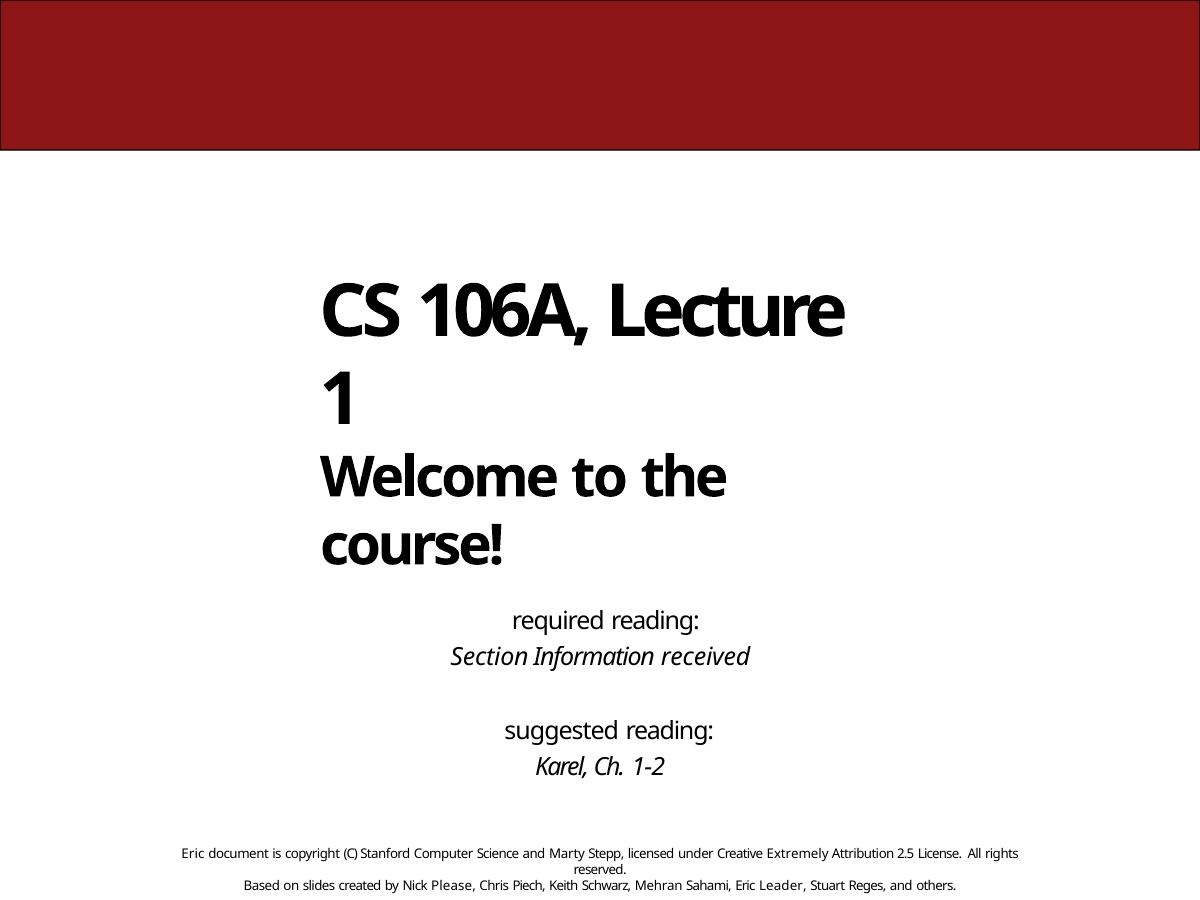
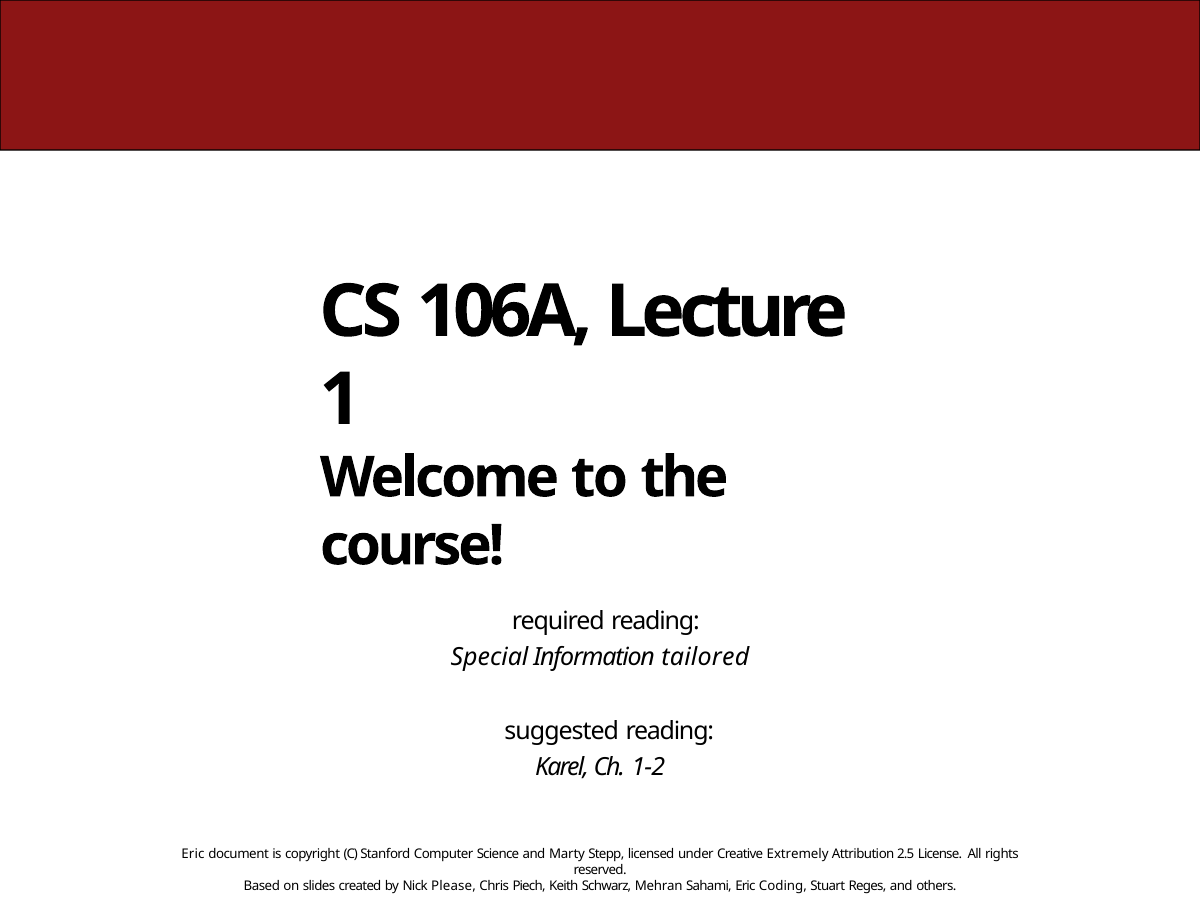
Section: Section -> Special (489, 657)
received: received -> tailored (705, 657)
Leader: Leader -> Coding (783, 886)
